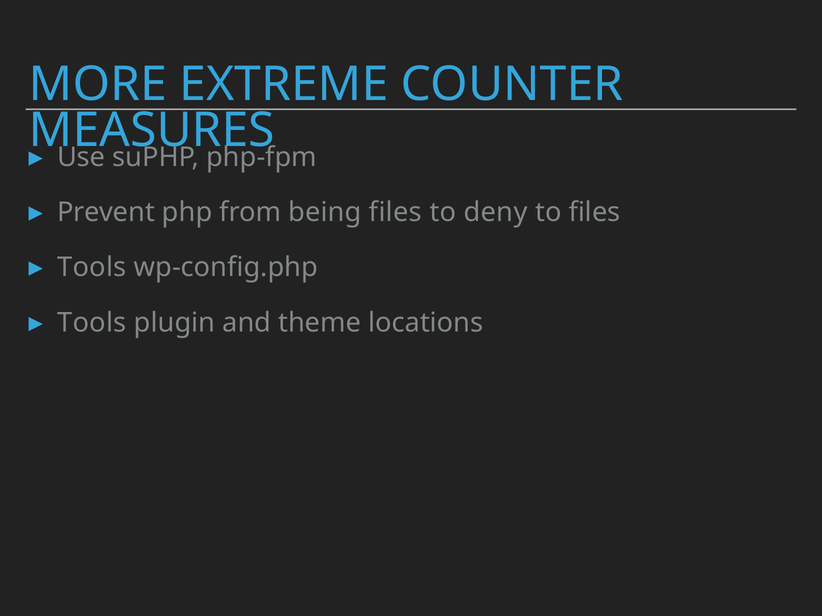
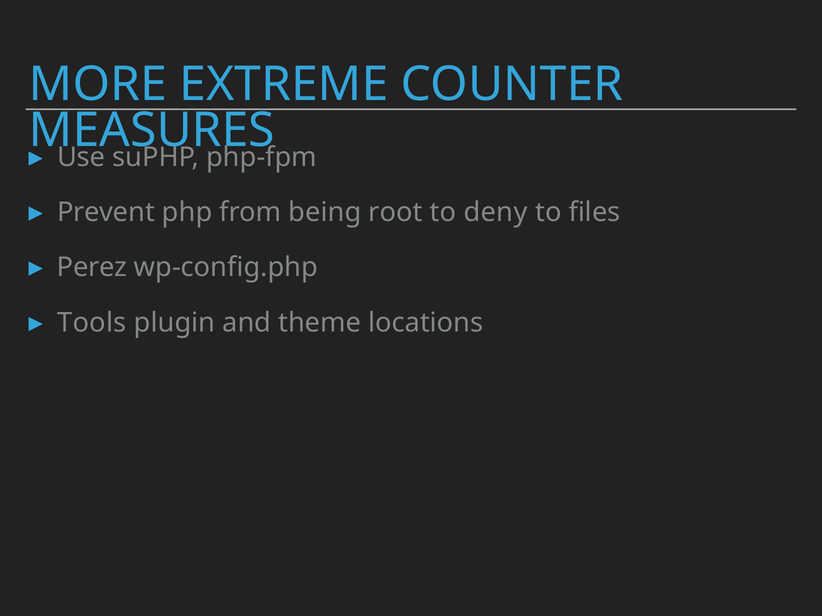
being files: files -> root (396, 212)
Tools: Tools -> Perez (92, 268)
